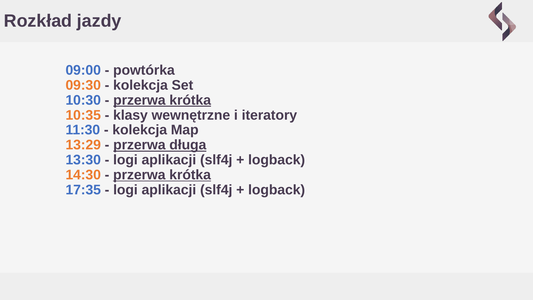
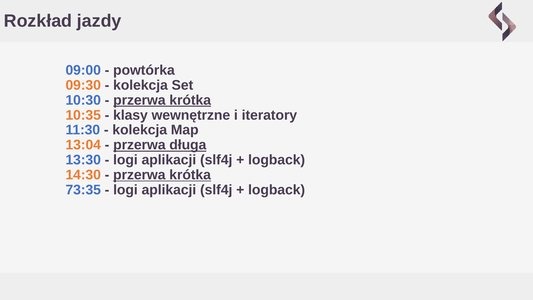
13:29: 13:29 -> 13:04 (83, 145)
17:35: 17:35 -> 73:35 (83, 190)
